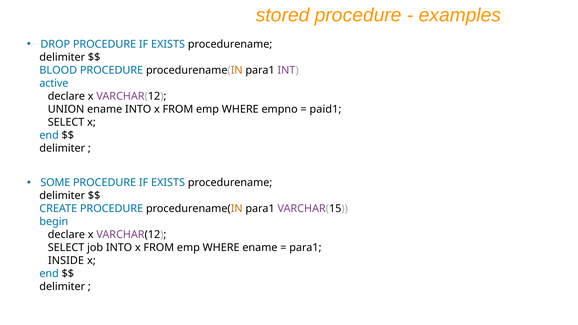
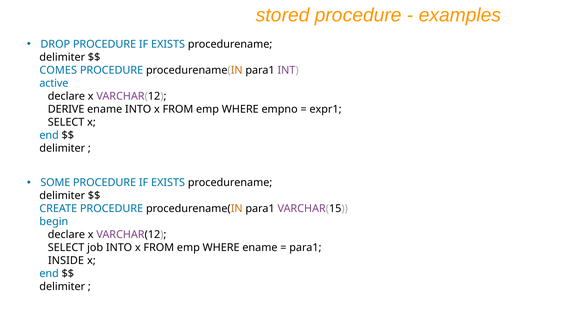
BLOOD: BLOOD -> COMES (58, 70)
UNION: UNION -> DERIVE (66, 109)
paid1: paid1 -> expr1 (326, 109)
